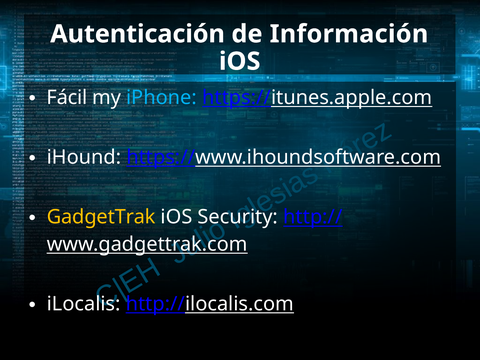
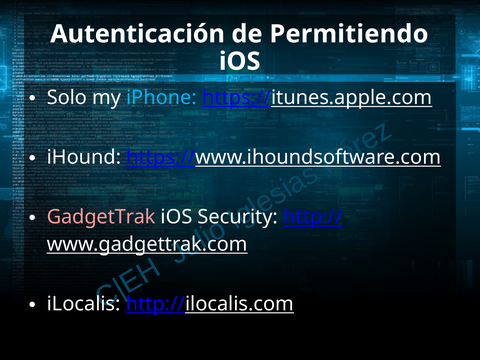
Información: Información -> Permitiendo (349, 34)
Fácil: Fácil -> Solo (67, 98)
GadgetTrak colour: yellow -> pink (101, 217)
